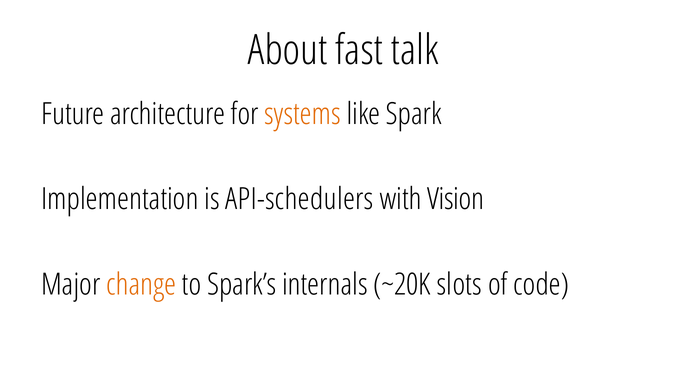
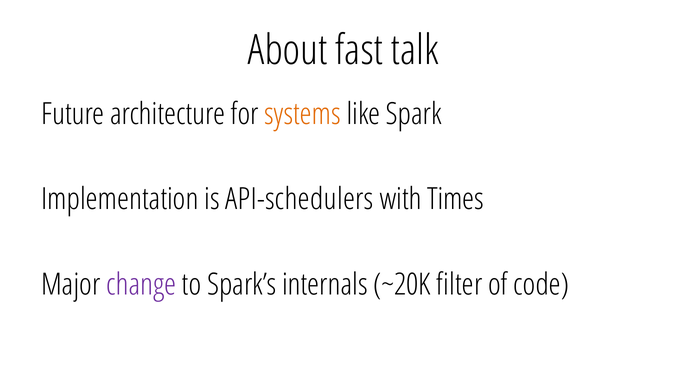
Vision: Vision -> Times (456, 200)
change colour: orange -> purple (141, 285)
slots: slots -> filter (459, 285)
